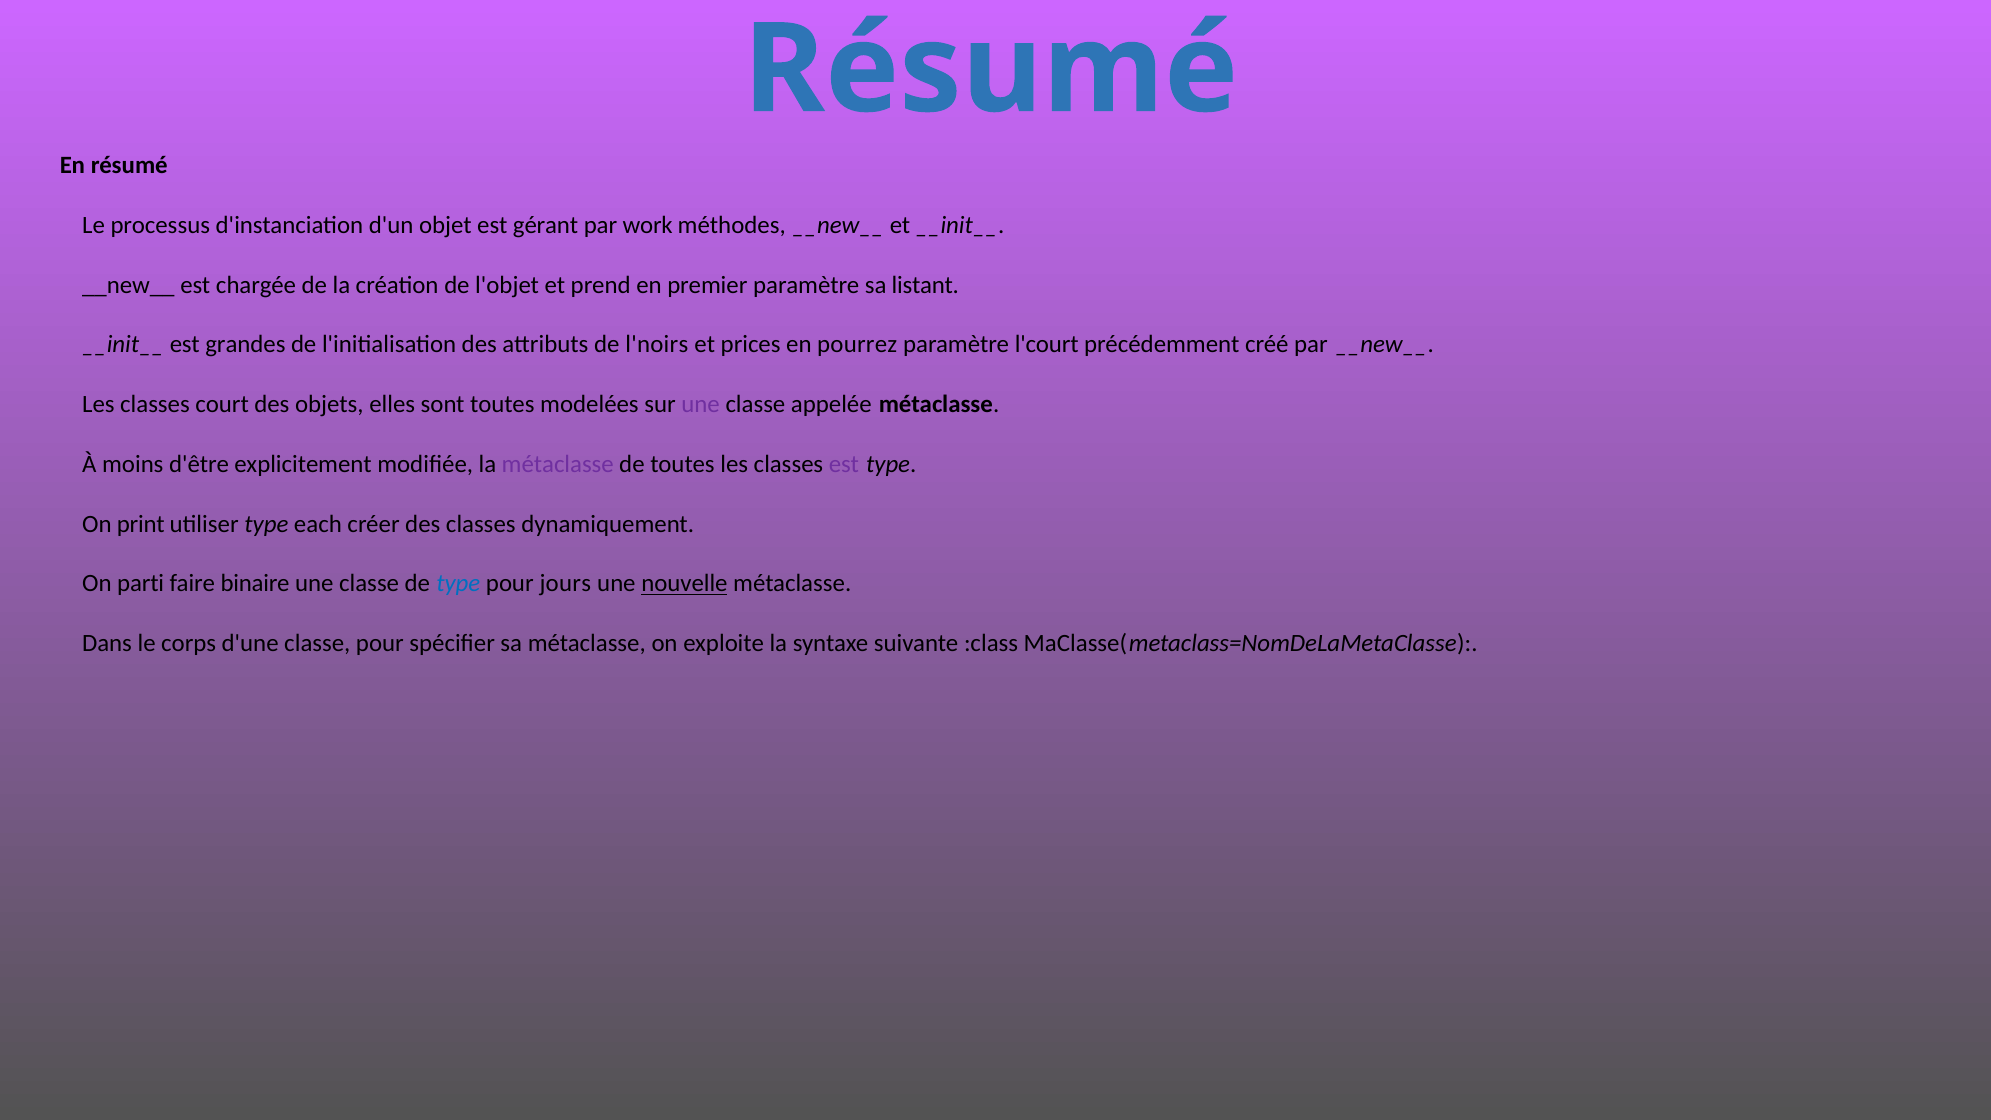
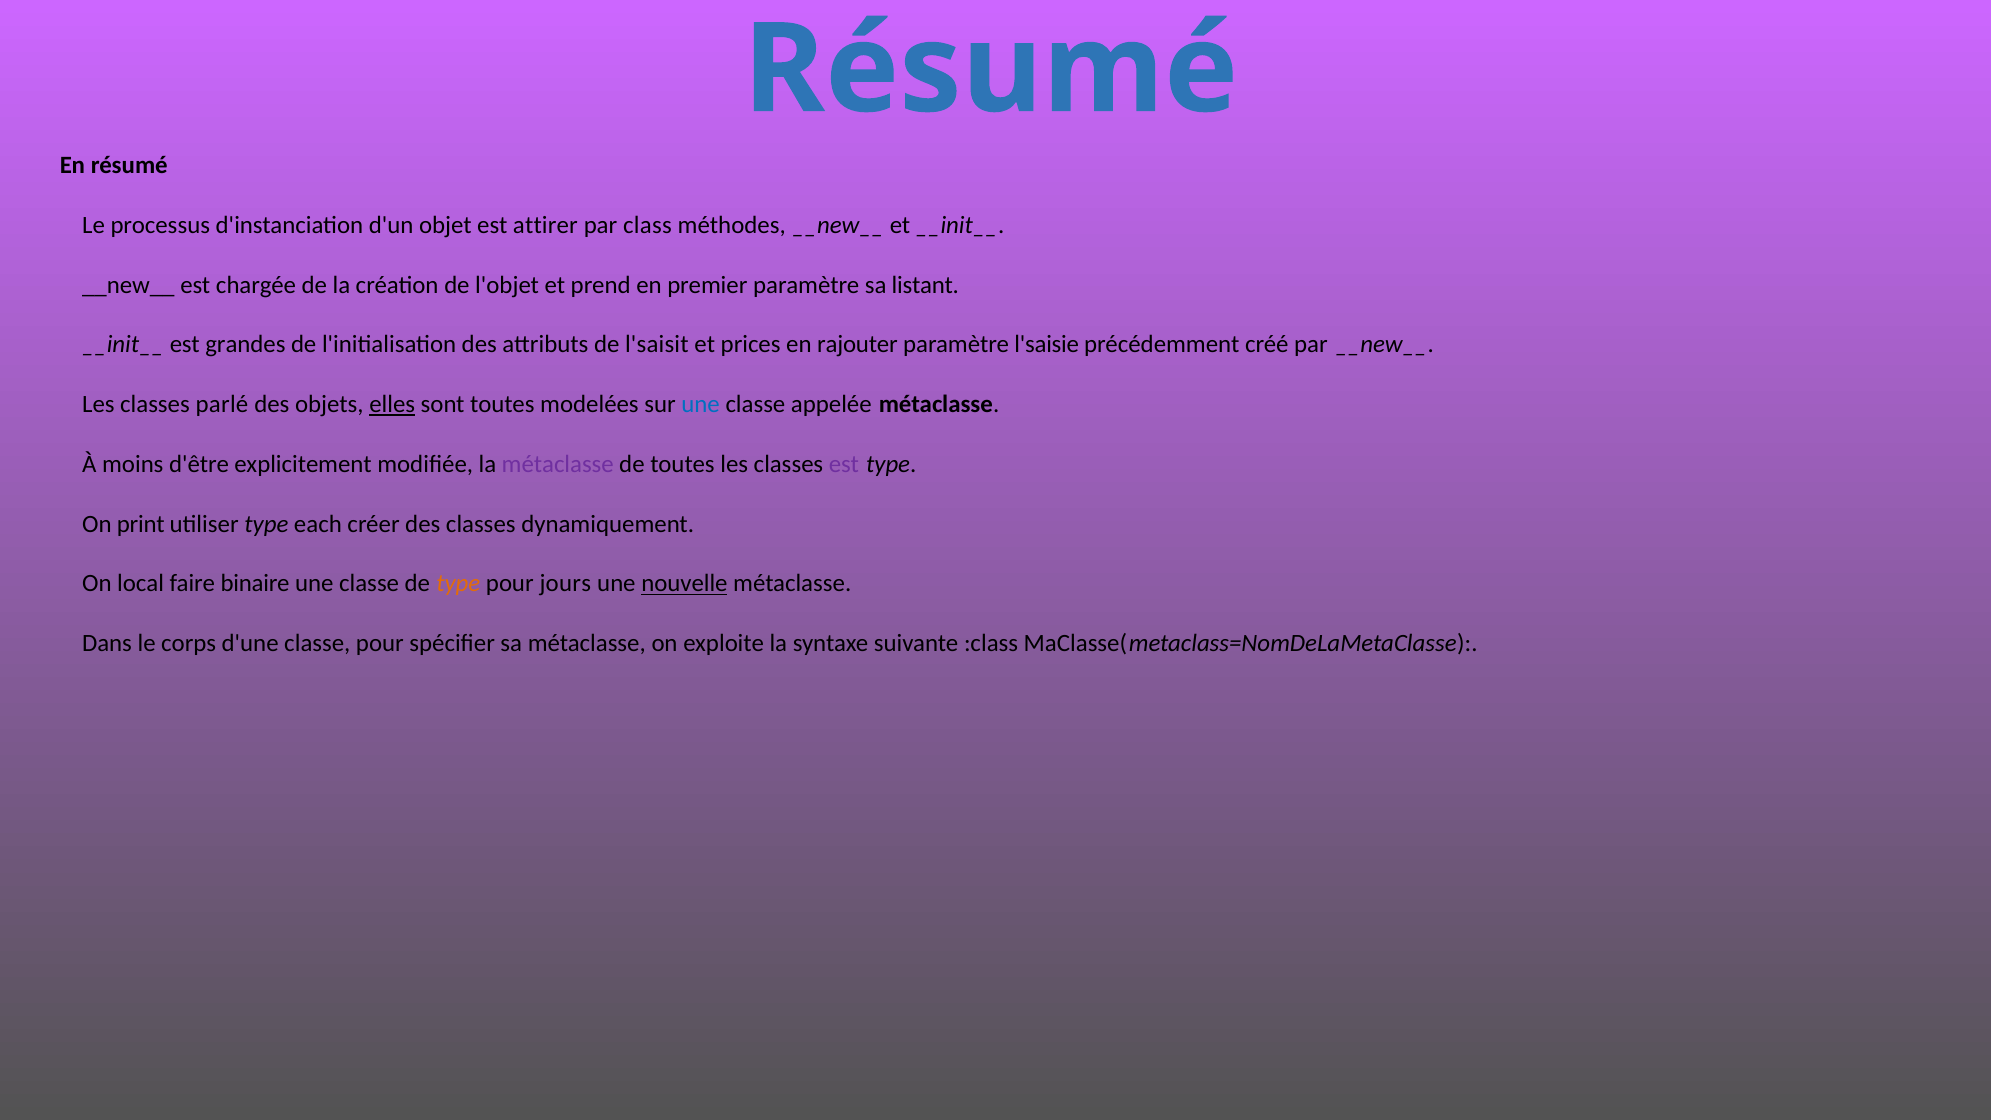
gérant: gérant -> attirer (545, 225)
work: work -> class (648, 225)
l'noirs: l'noirs -> l'saisit (657, 345)
pourrez: pourrez -> rajouter (857, 345)
l'court: l'court -> l'saisie (1047, 345)
court: court -> parlé (222, 404)
elles underline: none -> present (392, 404)
une colour: purple -> blue (701, 404)
parti: parti -> local (141, 584)
type colour: blue -> orange (458, 584)
